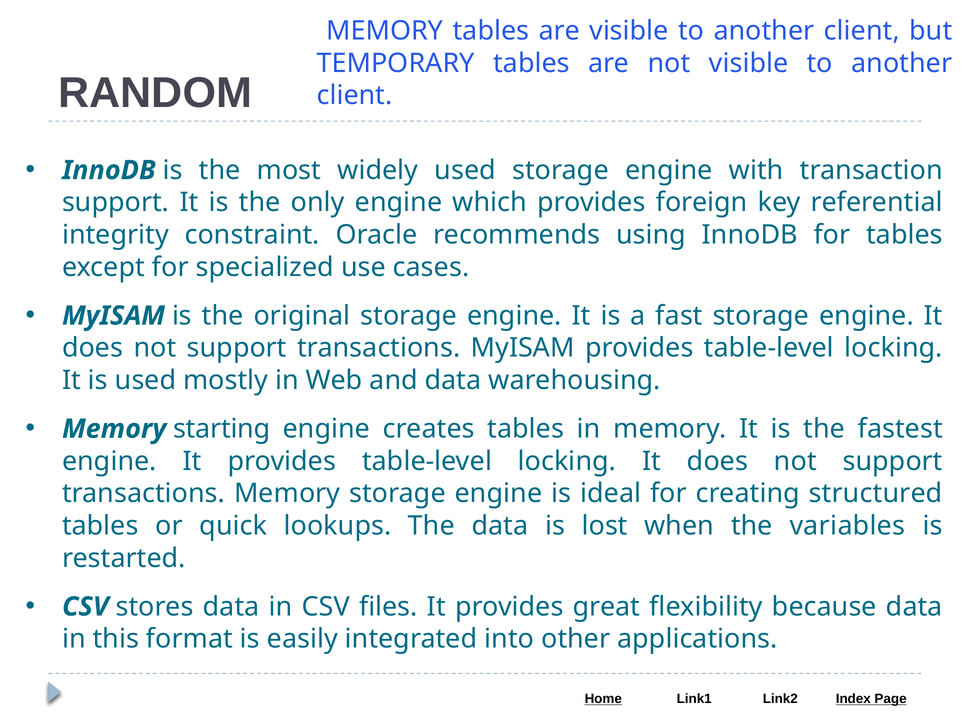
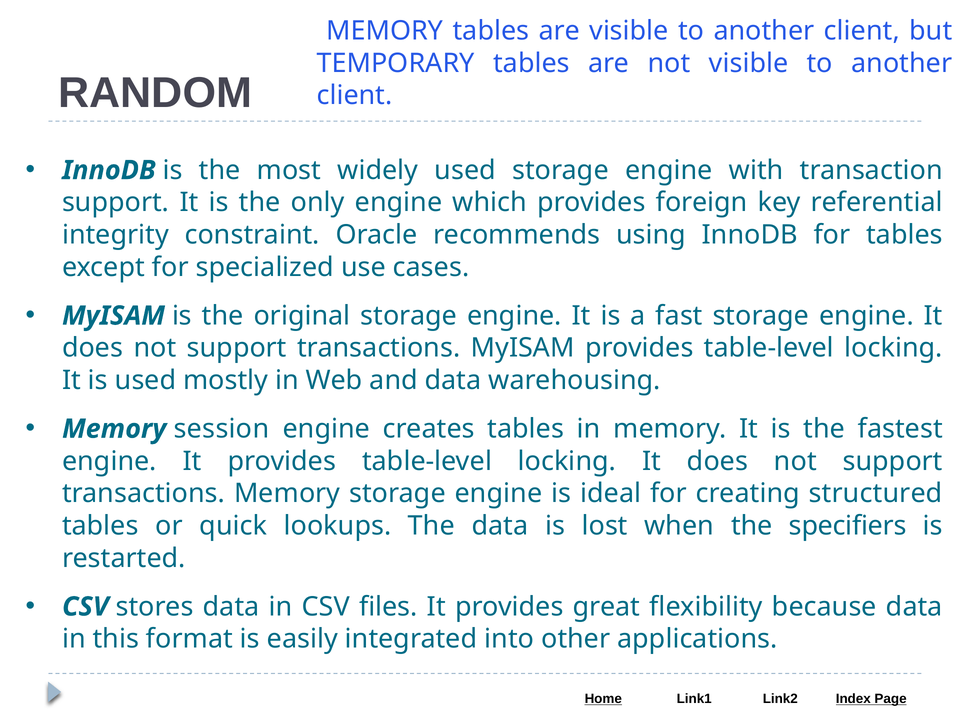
starting: starting -> session (221, 429)
variables: variables -> specifiers (848, 526)
